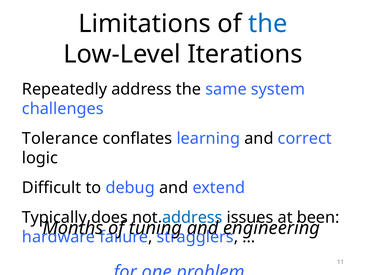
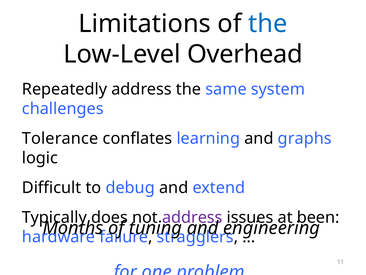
Iterations: Iterations -> Overhead (245, 54)
correct: correct -> graphs (305, 138)
address colour: blue -> purple (192, 217)
